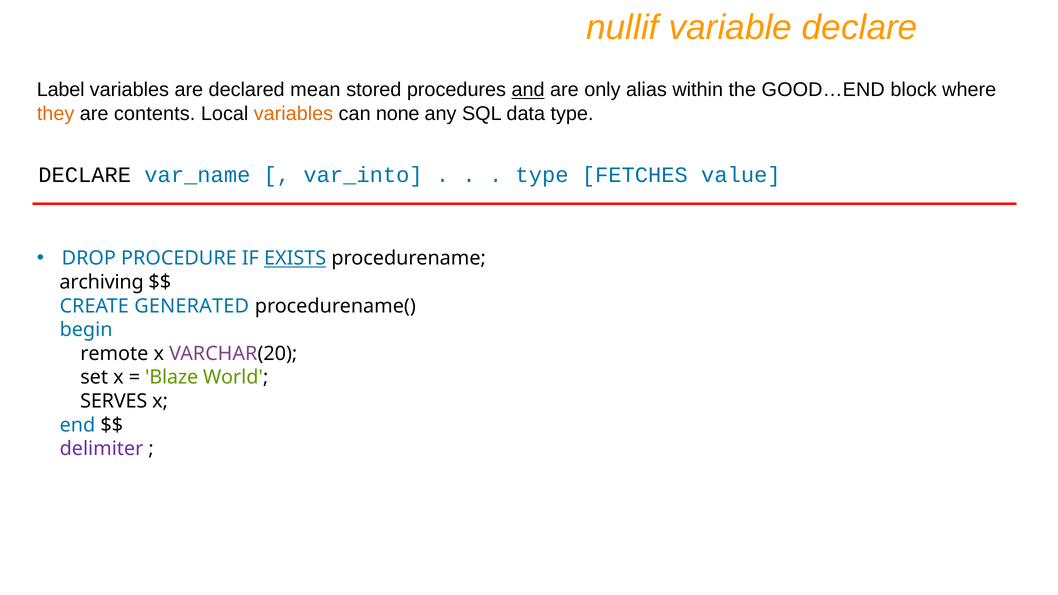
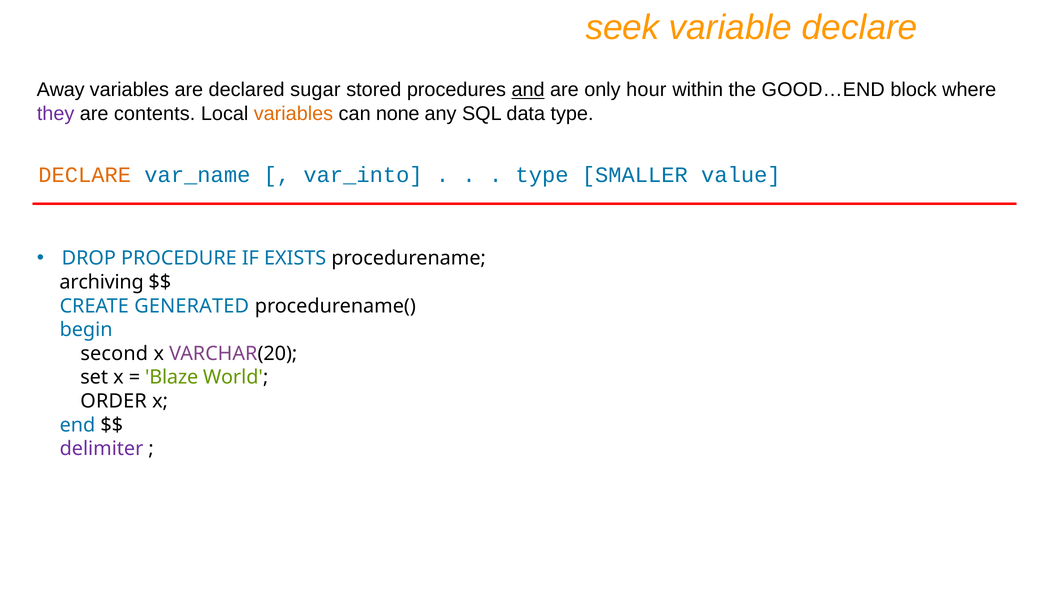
nullif: nullif -> seek (623, 28)
Label: Label -> Away (61, 90)
mean: mean -> sugar (315, 90)
alias: alias -> hour (646, 90)
they colour: orange -> purple (56, 114)
DECLARE colour: black -> orange (85, 175)
FETCHES: FETCHES -> SMALLER (635, 175)
EXISTS underline: present -> none (295, 258)
remote: remote -> second (114, 354)
SERVES: SERVES -> ORDER (114, 401)
